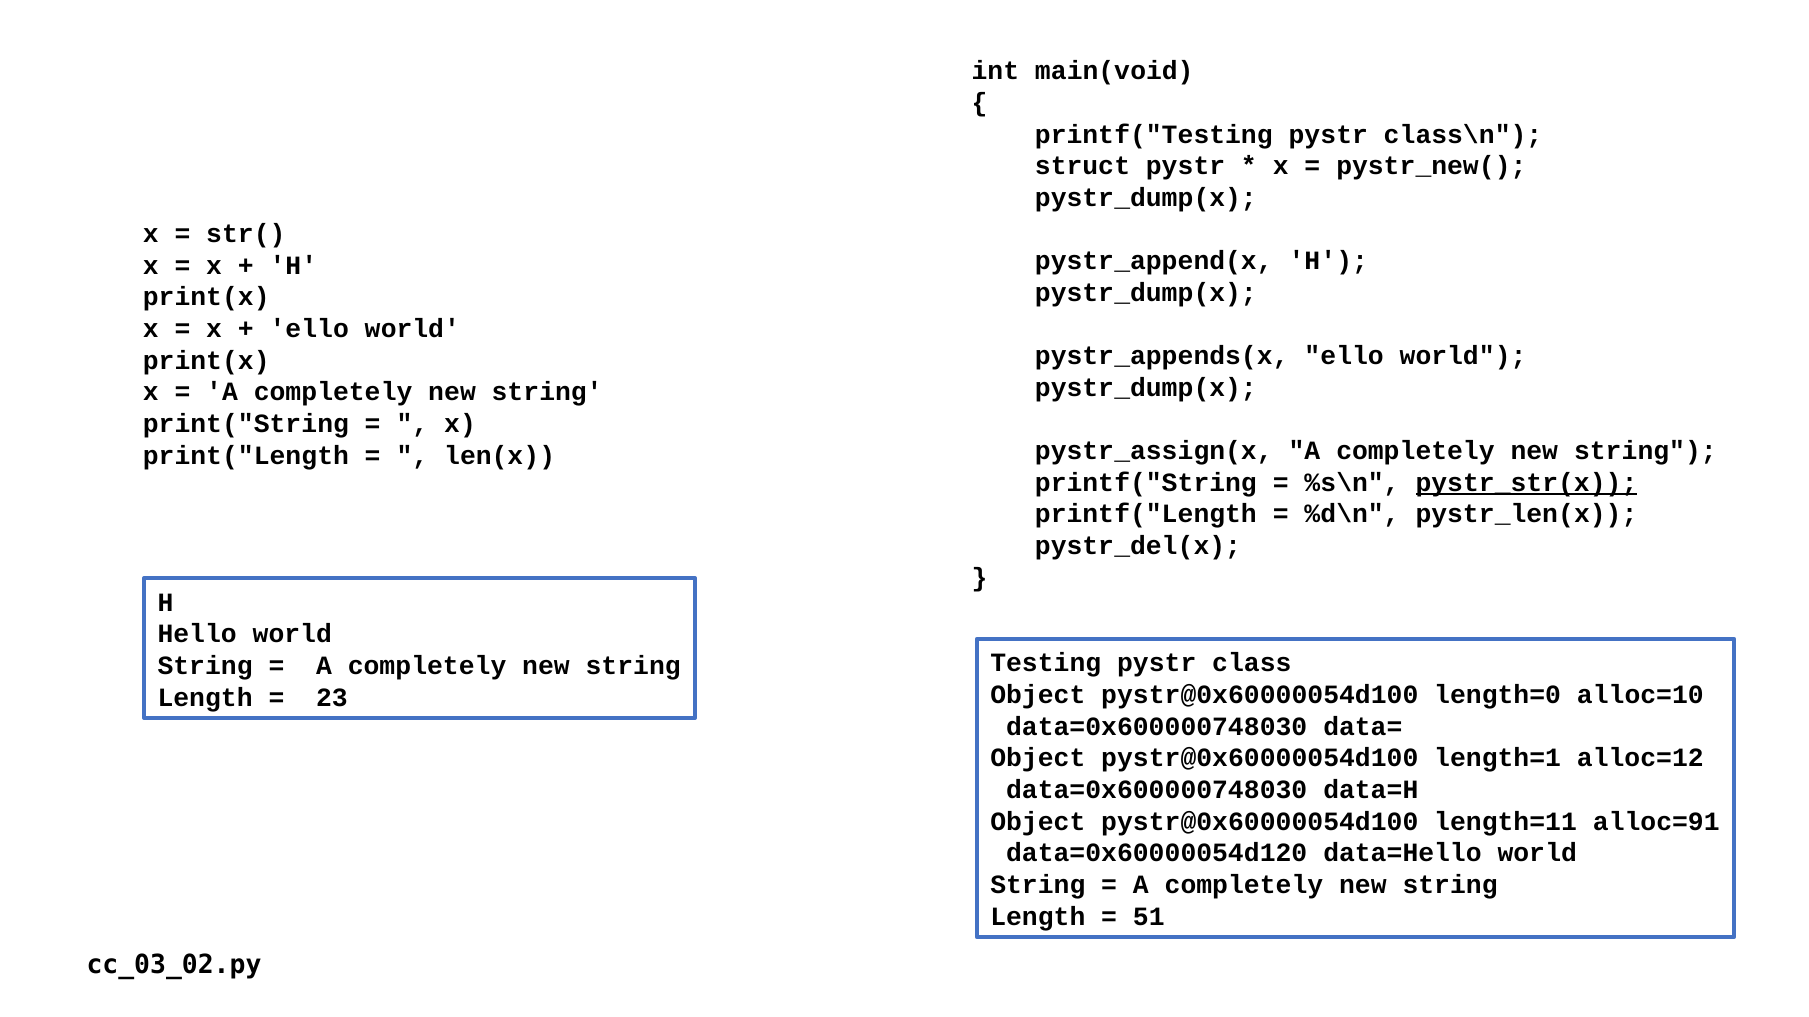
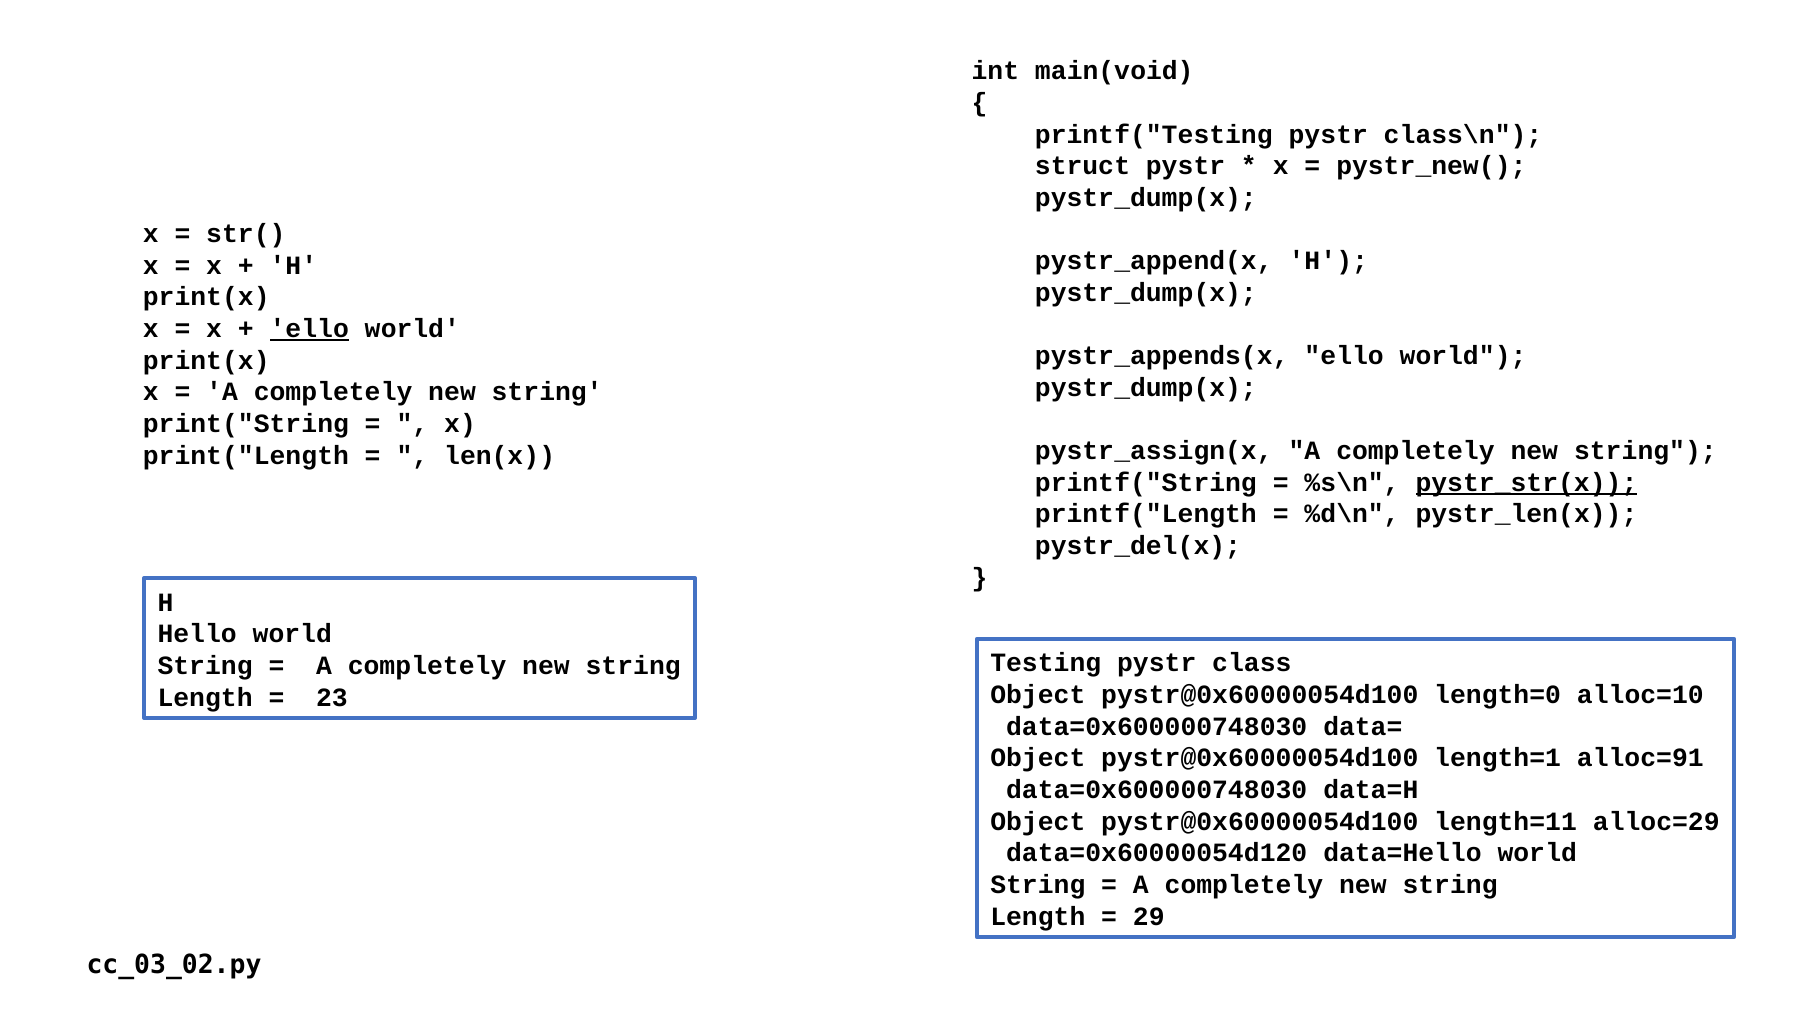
ello underline: none -> present (309, 329)
alloc=12: alloc=12 -> alloc=91 (1640, 759)
alloc=91: alloc=91 -> alloc=29 (1656, 822)
51: 51 -> 29 (1149, 917)
